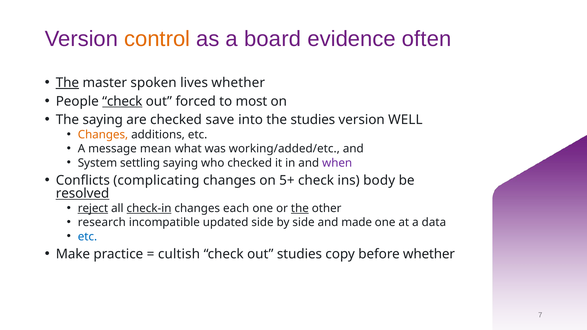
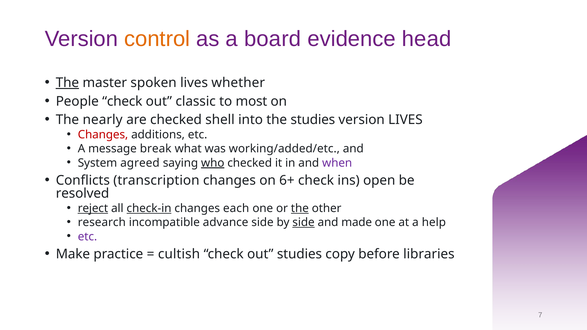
often: often -> head (427, 39)
check underline: present -> none (122, 101)
forced: forced -> classic (196, 101)
The saying: saying -> nearly (103, 120)
save: save -> shell (220, 120)
version WELL: WELL -> LIVES (405, 120)
Changes colour: orange -> red (103, 135)
mean: mean -> break (156, 149)
settling: settling -> agreed (140, 163)
who underline: none -> present (213, 163)
complicating: complicating -> transcription (156, 181)
5+: 5+ -> 6+ (287, 181)
body: body -> open (379, 181)
resolved underline: present -> none (83, 194)
updated: updated -> advance (226, 223)
side underline: none -> present (304, 223)
data: data -> help (434, 223)
etc colour: blue -> purple (87, 237)
before whether: whether -> libraries (429, 254)
